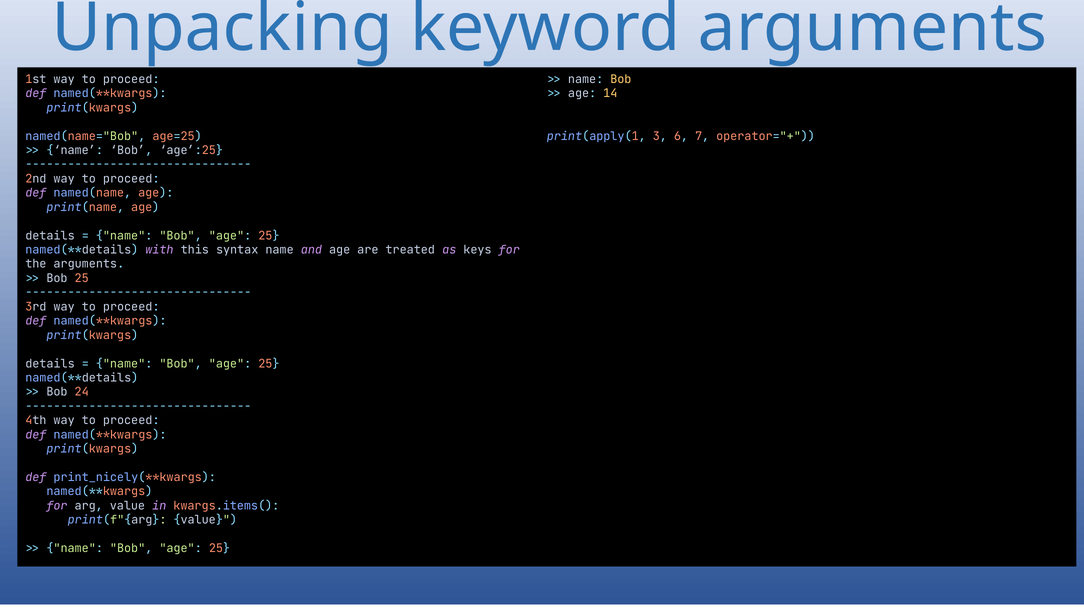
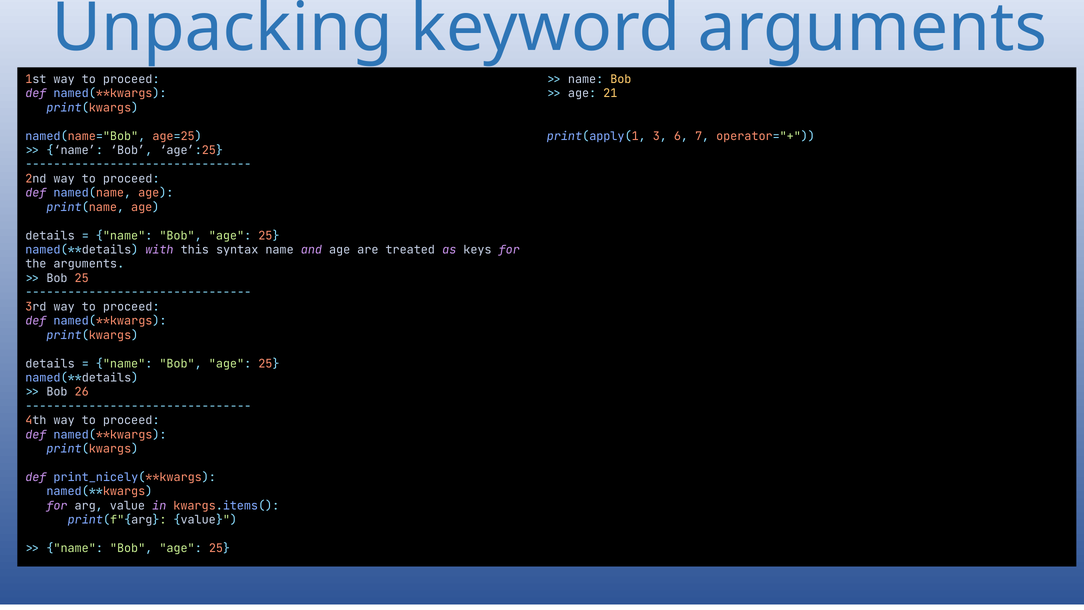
14: 14 -> 21 (610, 93)
24: 24 -> 26 (82, 392)
